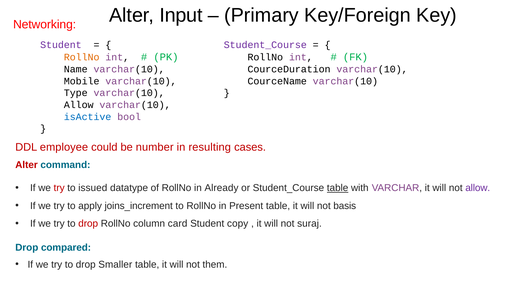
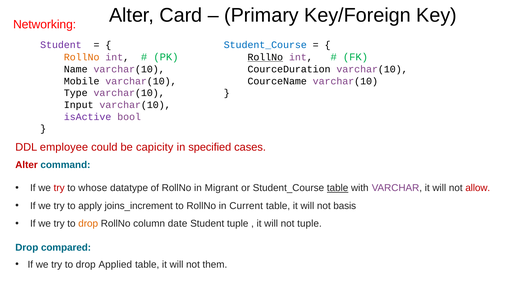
Input: Input -> Card (181, 15)
Student_Course colour: purple -> blue (265, 45)
RollNo underline: none -> present (265, 57)
Allow: Allow -> Input (79, 105)
isActive colour: blue -> purple (88, 117)
number: number -> capicity (155, 147)
resulting: resulting -> specified (210, 147)
issued: issued -> whose (93, 188)
Already: Already -> Migrant (221, 188)
allow colour: purple -> red (478, 188)
Present: Present -> Current (246, 206)
drop colour: red -> orange (88, 223)
card: card -> date (178, 223)
Student copy: copy -> tuple (238, 223)
not suraj: suraj -> tuple (309, 223)
Smaller: Smaller -> Applied (115, 264)
